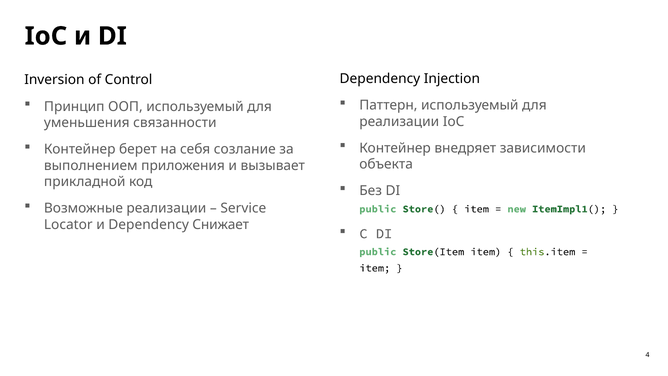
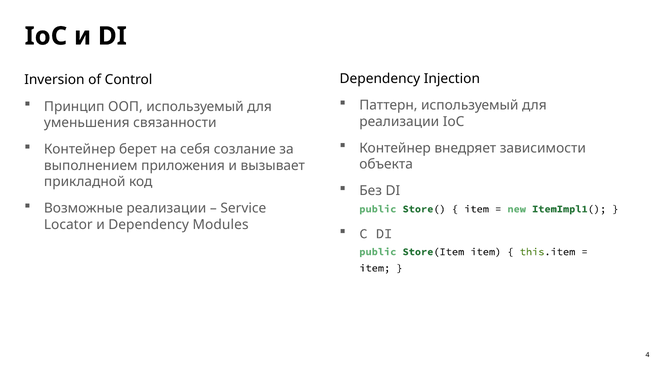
Снижает: Снижает -> Modules (221, 225)
